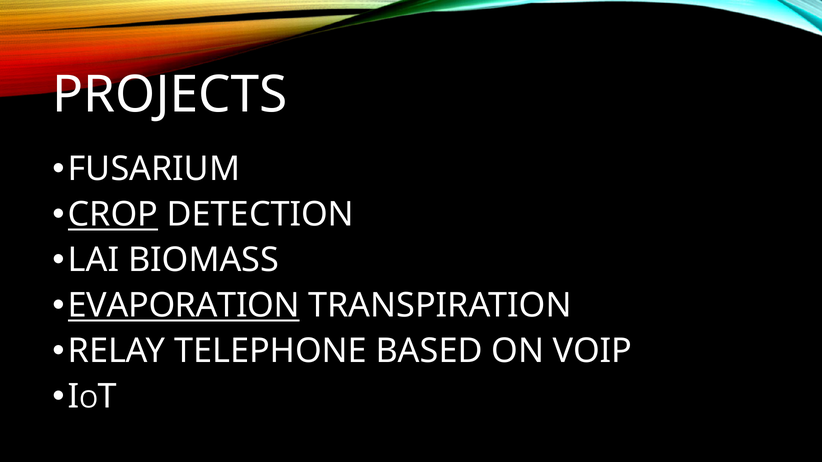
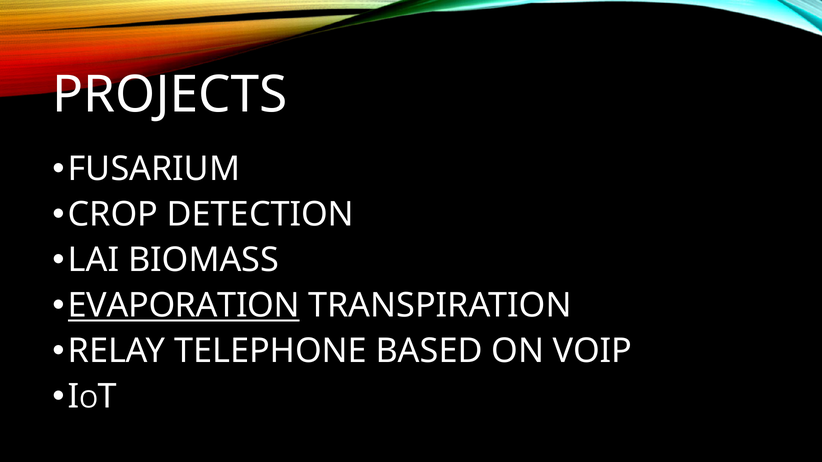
CROP underline: present -> none (113, 215)
